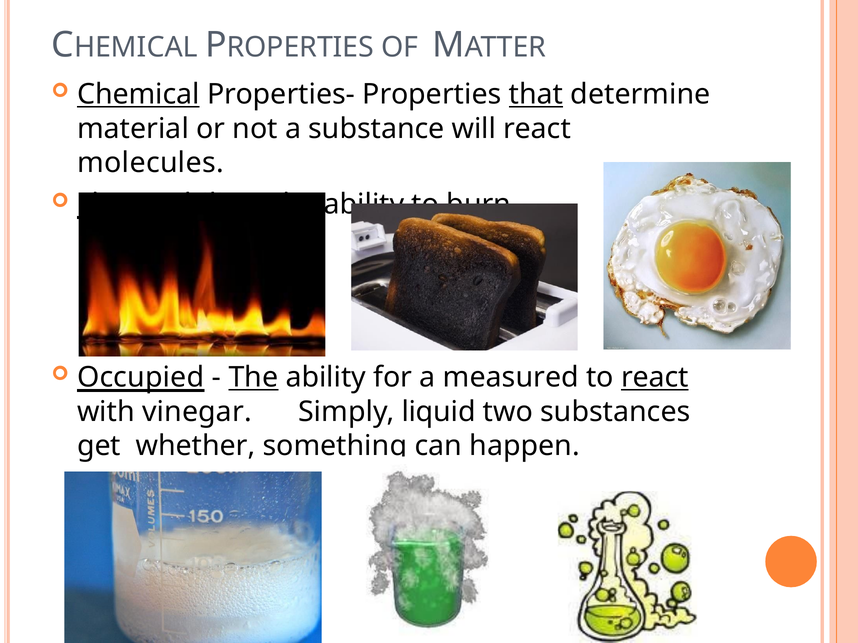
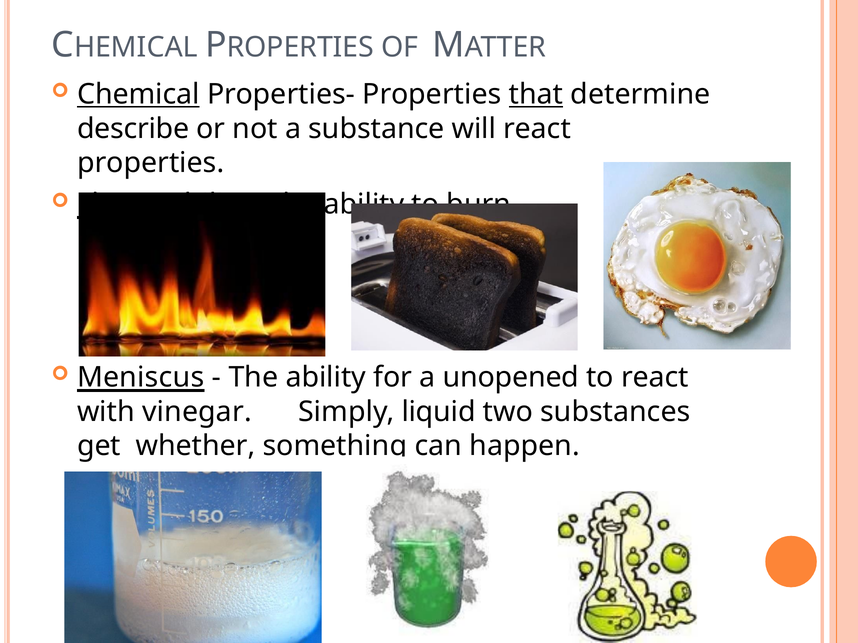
material: material -> describe (133, 129)
molecules: molecules -> properties (151, 163)
Occupied: Occupied -> Meniscus (141, 378)
The underline: present -> none (253, 378)
measured: measured -> unopened (511, 378)
react underline: present -> none (655, 378)
